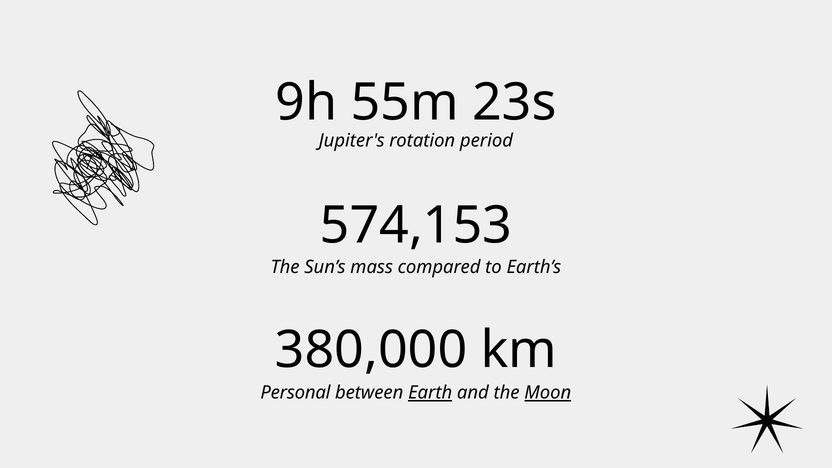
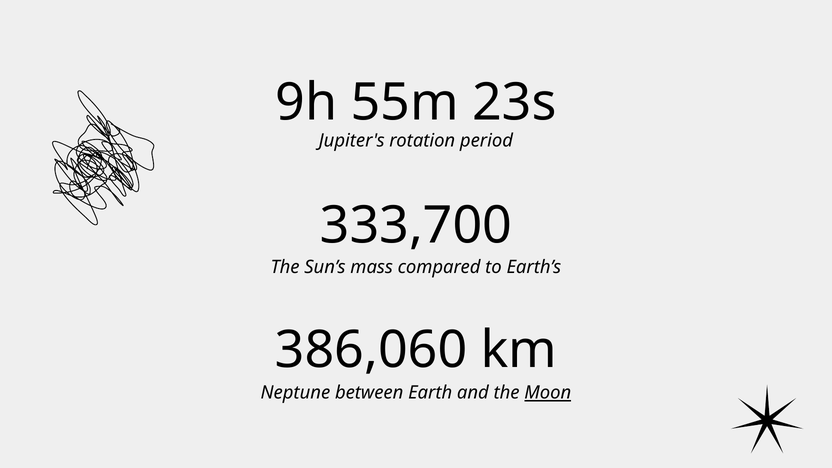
574,153: 574,153 -> 333,700 (416, 225)
380,000: 380,000 -> 386,060 (371, 350)
Personal: Personal -> Neptune (295, 393)
Earth underline: present -> none (430, 393)
